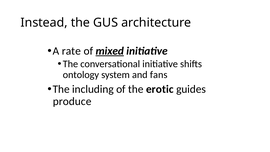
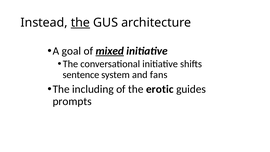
the underline: none -> present (80, 23)
rate: rate -> goal (71, 51)
ontology: ontology -> sentence (81, 75)
produce: produce -> prompts (72, 101)
